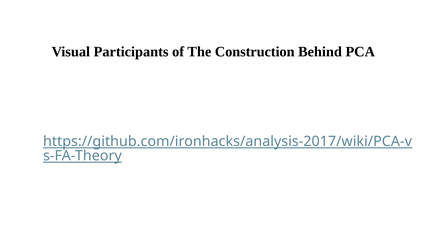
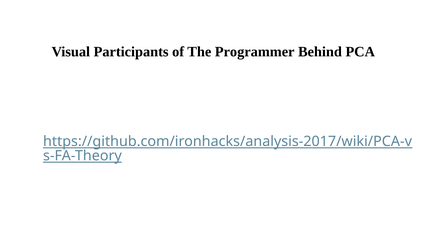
Construction: Construction -> Programmer (255, 52)
